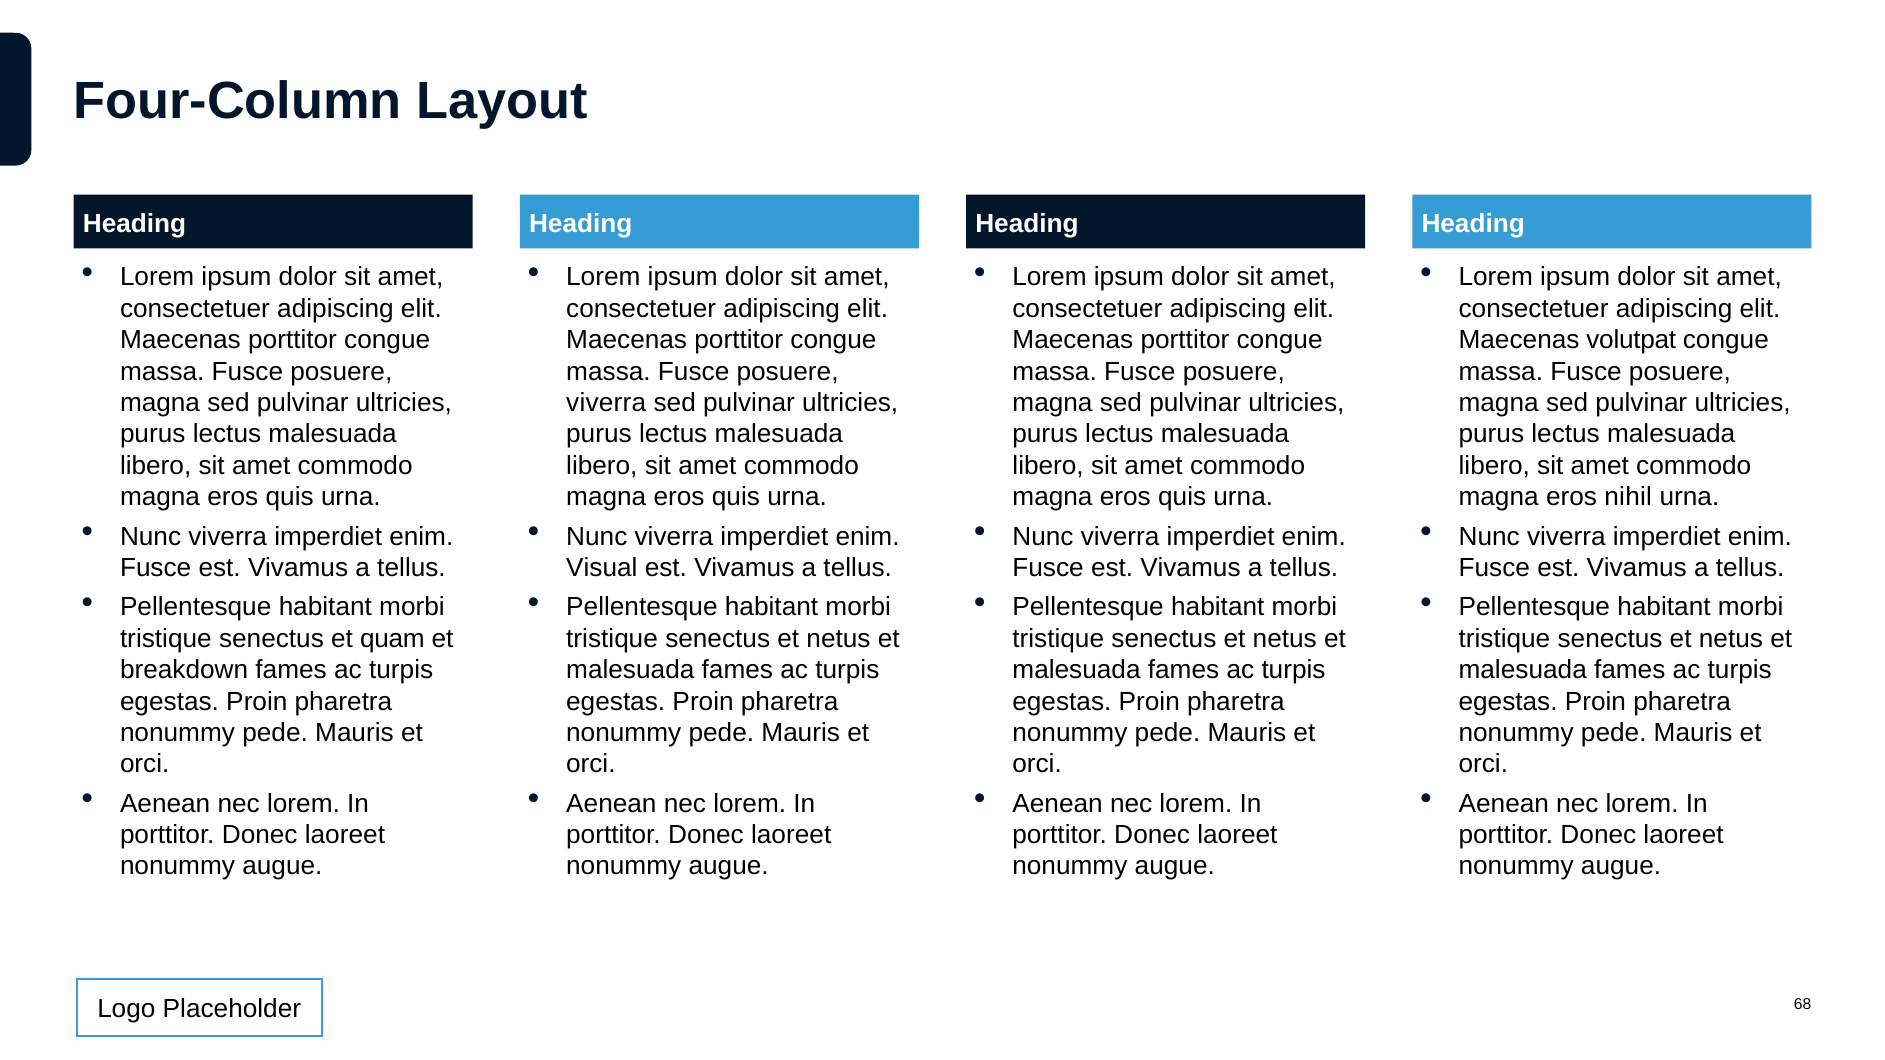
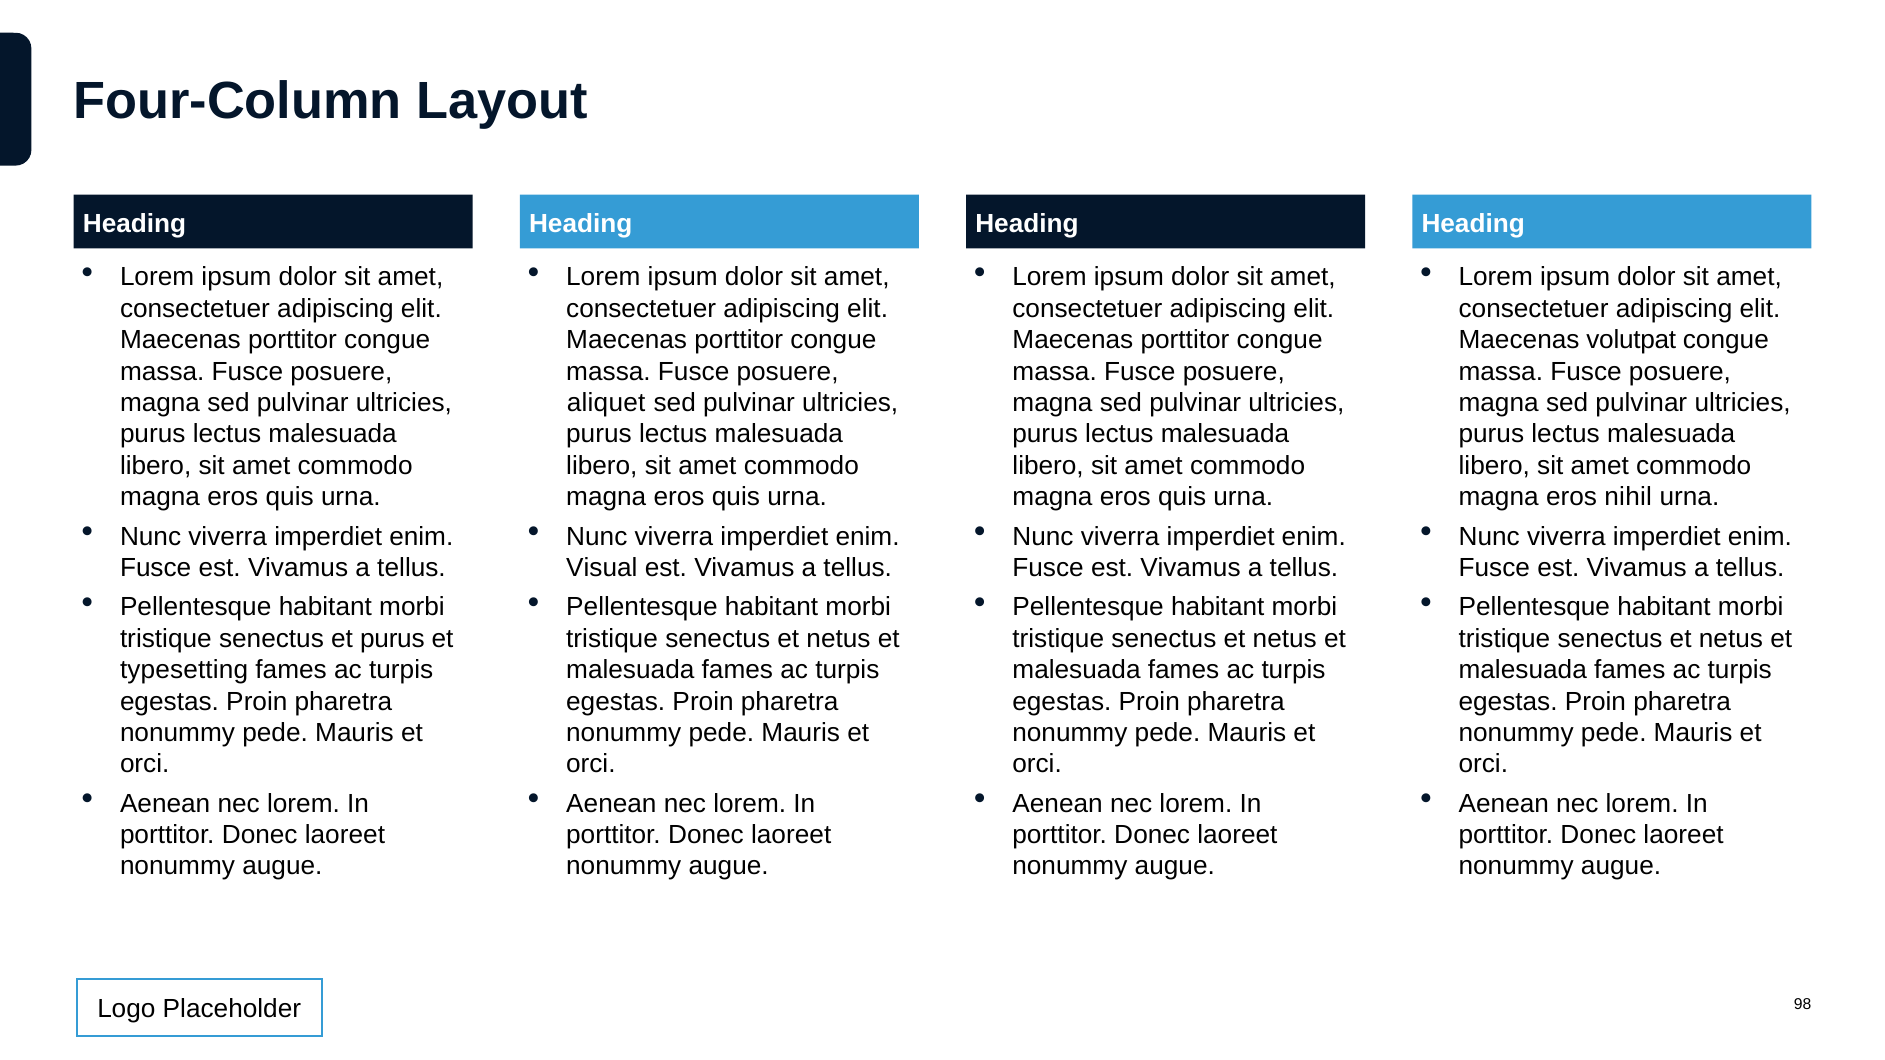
viverra: viverra -> aliquet (606, 403)
et quam: quam -> purus (392, 639)
breakdown: breakdown -> typesetting (184, 670)
68: 68 -> 98 (1803, 1005)
